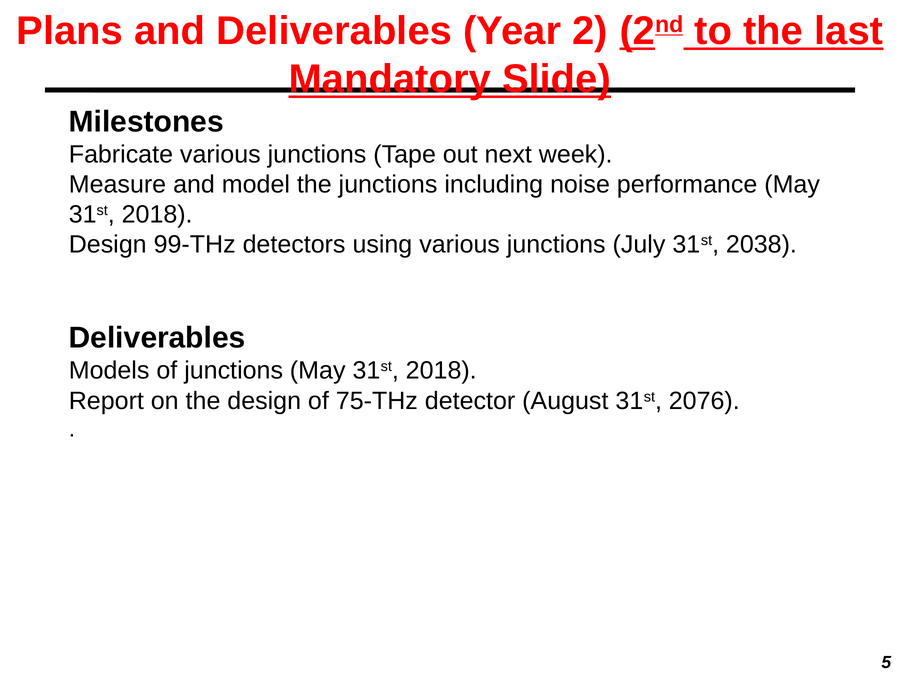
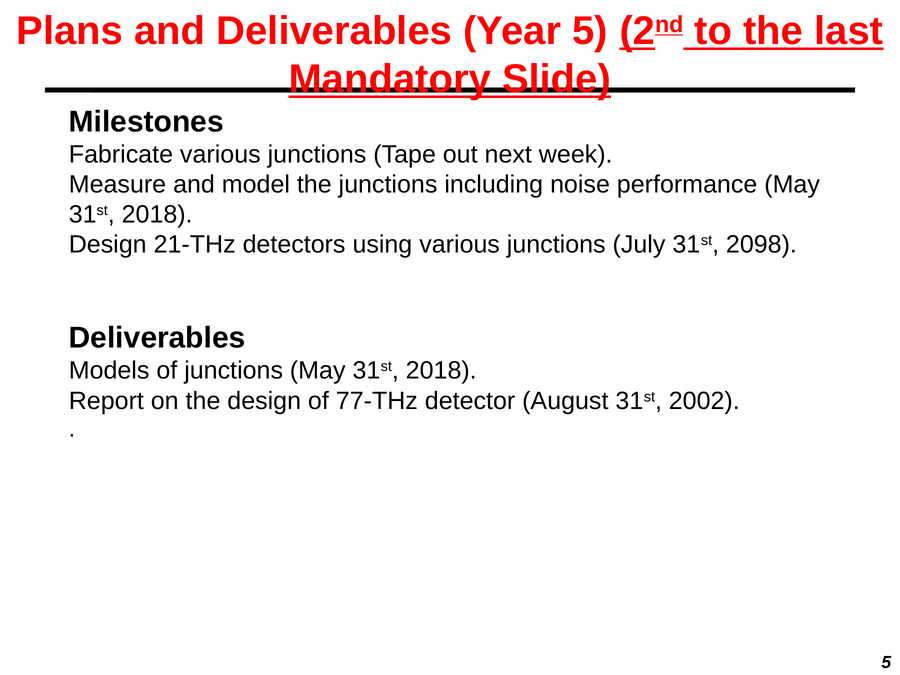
Year 2: 2 -> 5 (590, 31)
99-THz: 99-THz -> 21-THz (195, 245)
2038: 2038 -> 2098 (761, 245)
75-THz: 75-THz -> 77-THz (377, 401)
2076: 2076 -> 2002 (704, 401)
